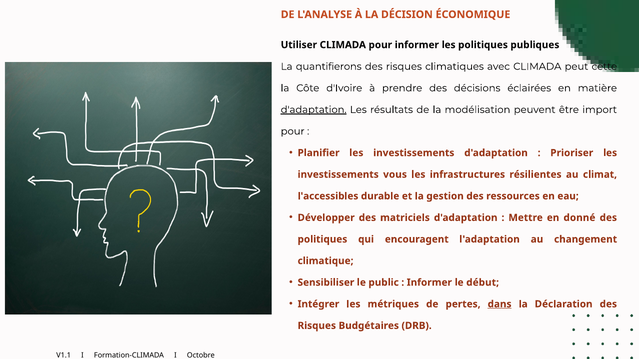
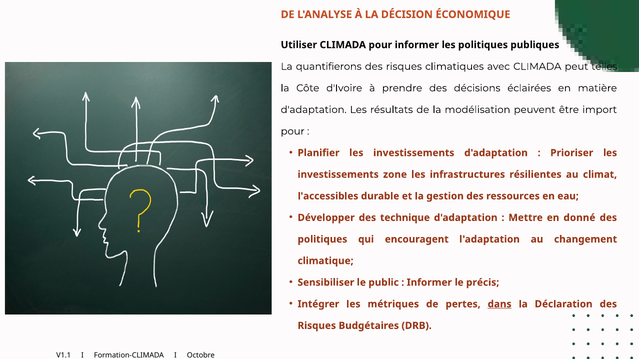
cette: cette -> telles (604, 67)
d'adaptation underline: present -> none (314, 110)
vous: vous -> zone (395, 175)
matriciels: matriciels -> technique (405, 218)
début: début -> précis (483, 283)
